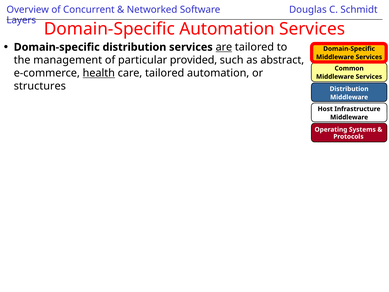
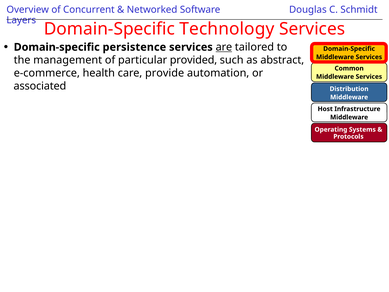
Domain-Specific Automation: Automation -> Technology (227, 29)
Domain-specific distribution: distribution -> persistence (134, 47)
health underline: present -> none (99, 73)
care tailored: tailored -> provide (165, 73)
structures: structures -> associated (40, 86)
